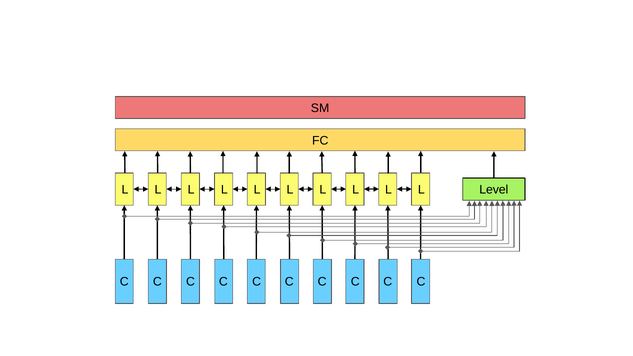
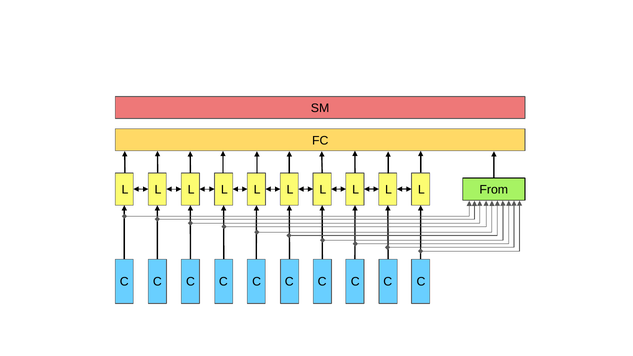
Level: Level -> From (494, 190)
